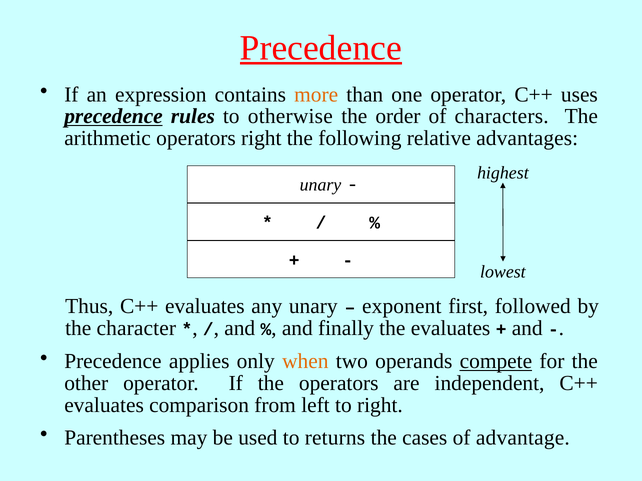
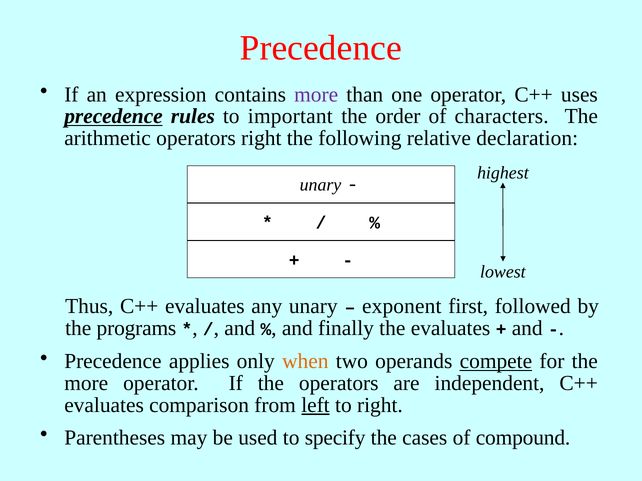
Precedence underline: present -> none (321, 48)
more colour: orange -> purple (316, 95)
otherwise: otherwise -> important (290, 117)
advantages: advantages -> declaration (527, 138)
character: character -> programs (136, 328)
other: other -> more (86, 384)
left underline: none -> present (315, 405)
returns: returns -> specify (335, 438)
advantage: advantage -> compound (523, 438)
